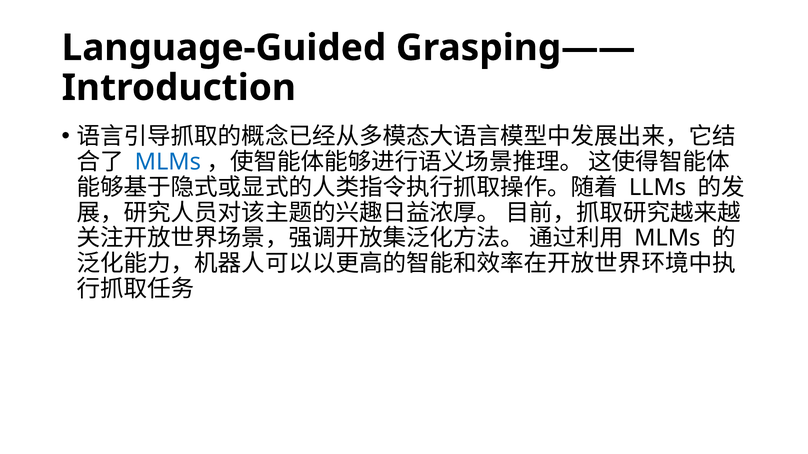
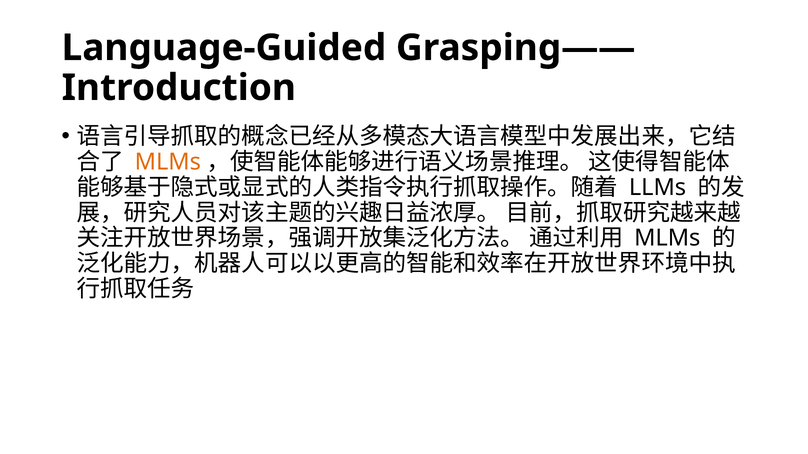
MLMs colour: blue -> orange (168, 162)
